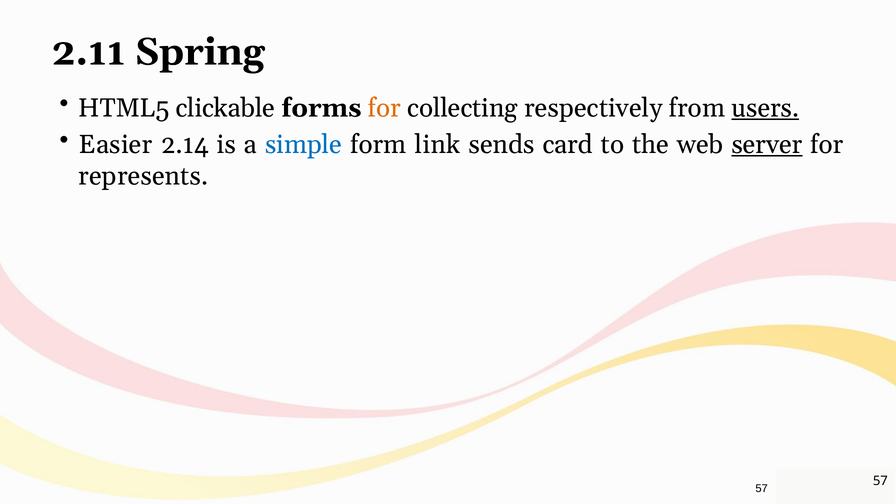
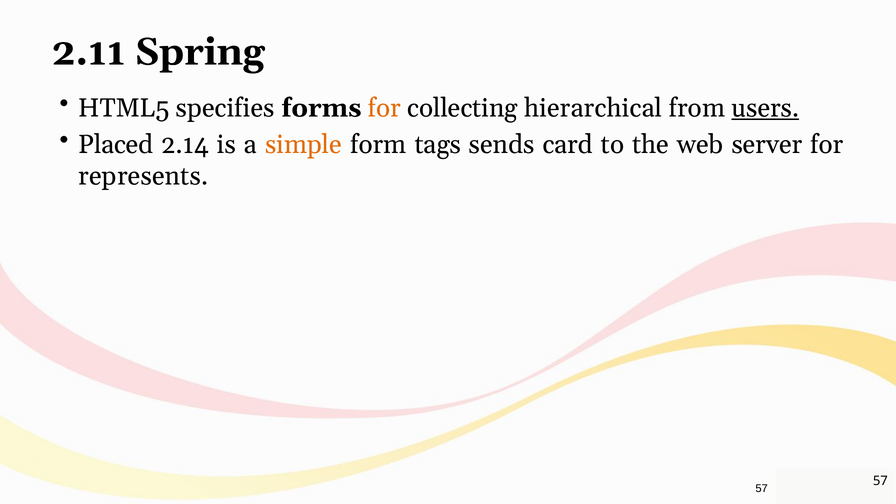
clickable: clickable -> specifies (225, 108)
respectively: respectively -> hierarchical (593, 108)
Easier: Easier -> Placed (116, 145)
simple colour: blue -> orange (304, 145)
link: link -> tags (438, 145)
server underline: present -> none (767, 145)
